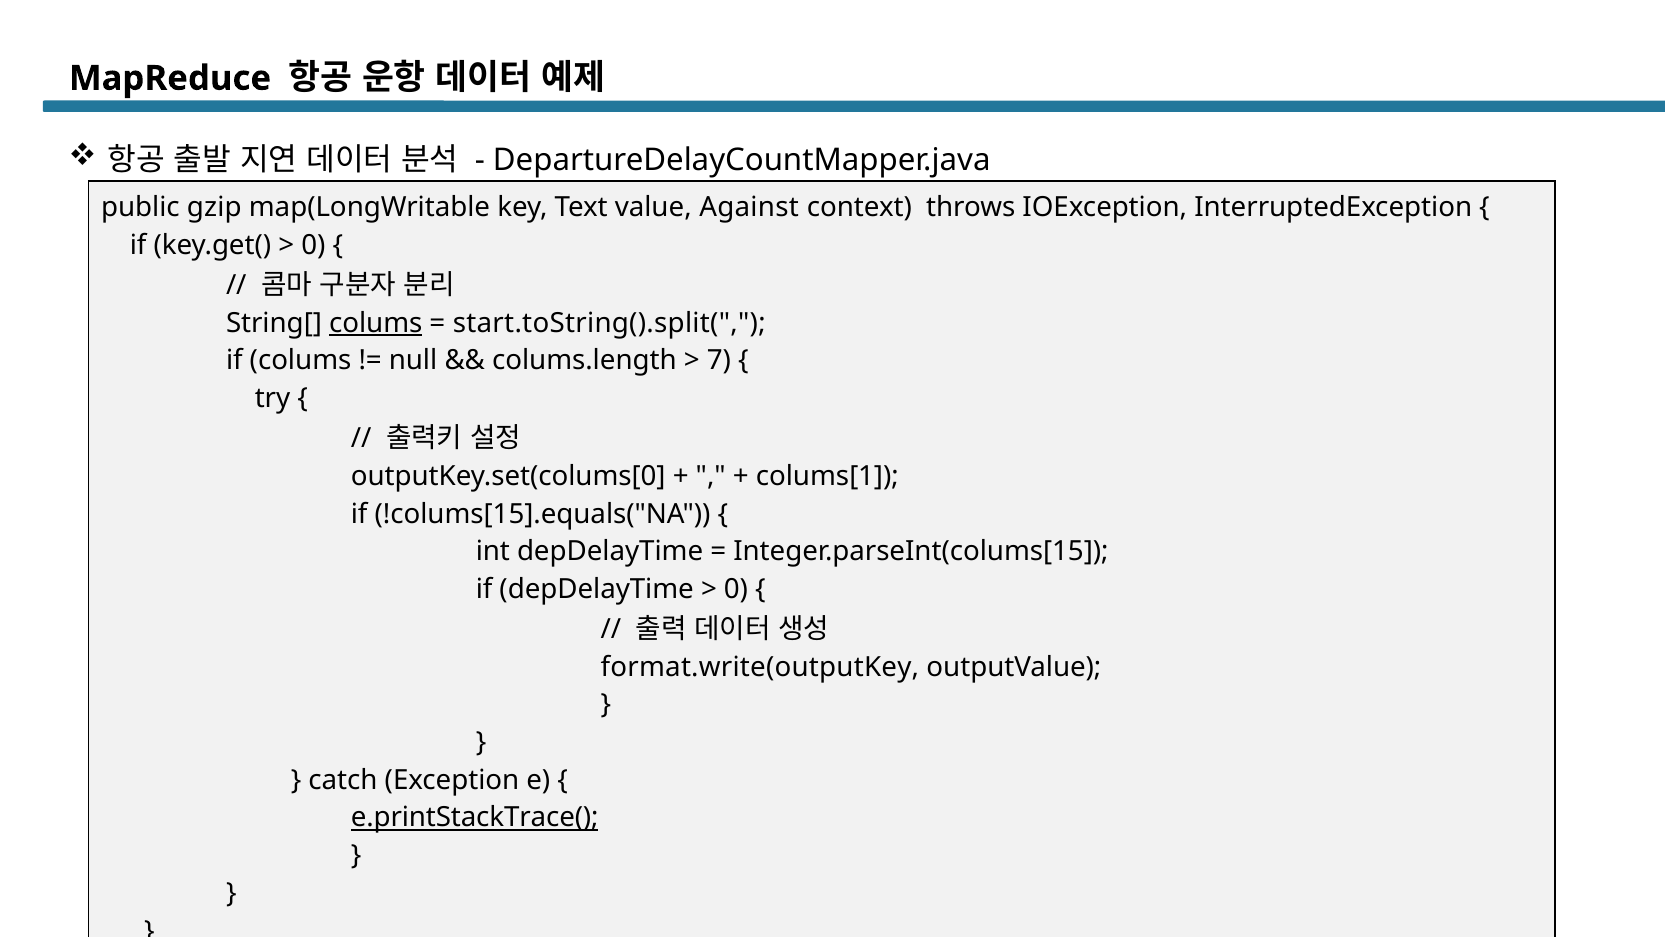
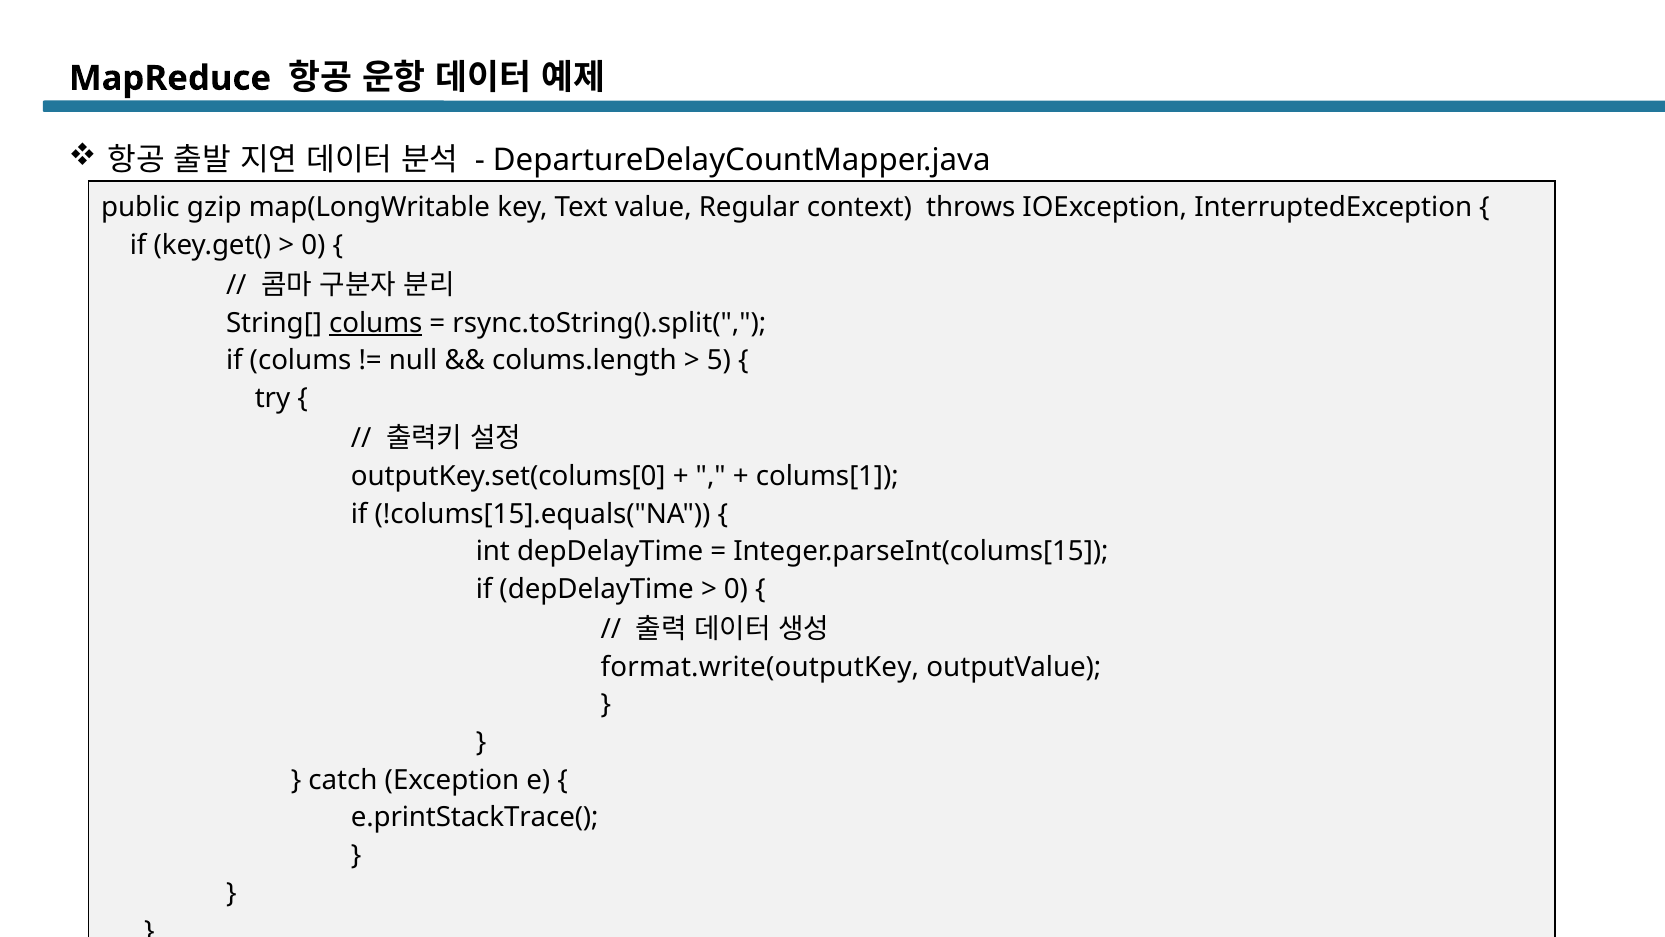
Against: Against -> Regular (749, 207)
start.toString().split(: start.toString().split( -> rsync.toString().split( (609, 323)
7: 7 -> 5 (719, 361)
e.printStackTrace( underline: present -> none (475, 817)
